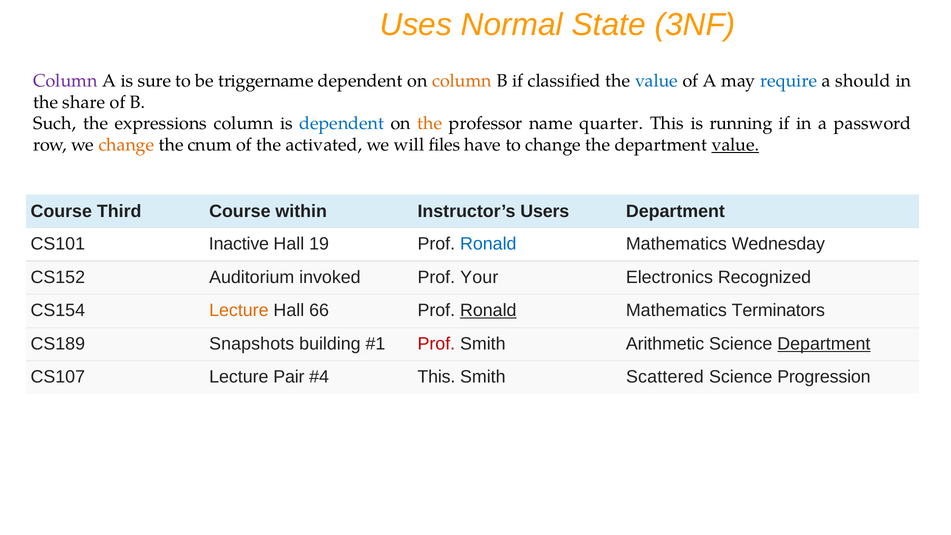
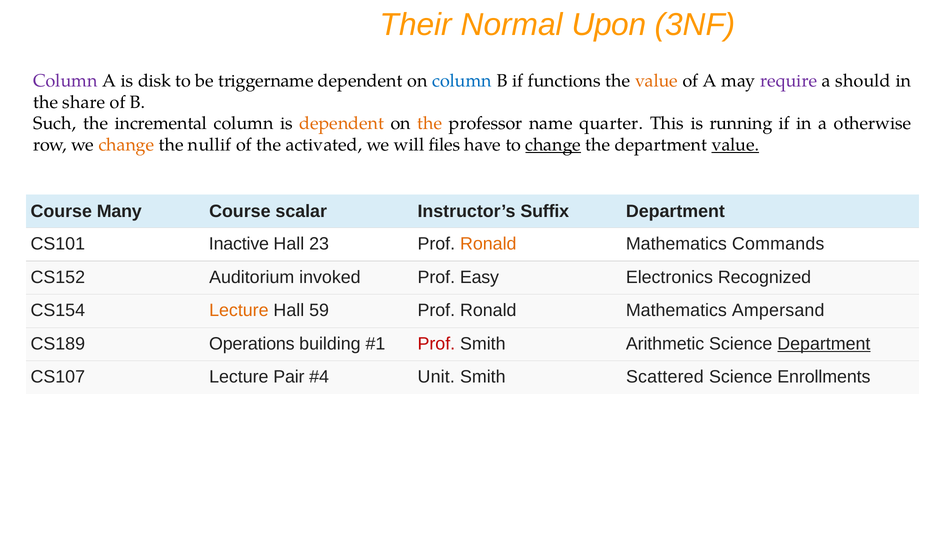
Uses: Uses -> Their (416, 25)
State: State -> Upon (609, 25)
sure: sure -> disk (154, 81)
column colour: orange -> blue (462, 81)
classified: classified -> functions (564, 81)
value colour: blue -> orange (657, 81)
require colour: blue -> purple (789, 81)
expressions: expressions -> incremental (161, 124)
dependent colour: blue -> orange (342, 124)
password: password -> otherwise (873, 124)
cnum: cnum -> nullif (210, 145)
change underline: none -> present (553, 145)
Third: Third -> Many (119, 211)
within: within -> scalar (301, 211)
Users: Users -> Suffix (545, 211)
19: 19 -> 23 (319, 244)
Ronald colour: blue -> orange (488, 244)
Wednesday: Wednesday -> Commands (778, 244)
Your: Your -> Easy (479, 277)
66: 66 -> 59 (319, 310)
Ronald underline: present -> none (488, 310)
Terminators: Terminators -> Ampersand (778, 310)
Snapshots: Snapshots -> Operations (252, 344)
This: This -> Unit (436, 377)
Progression: Progression -> Enrollments (824, 377)
